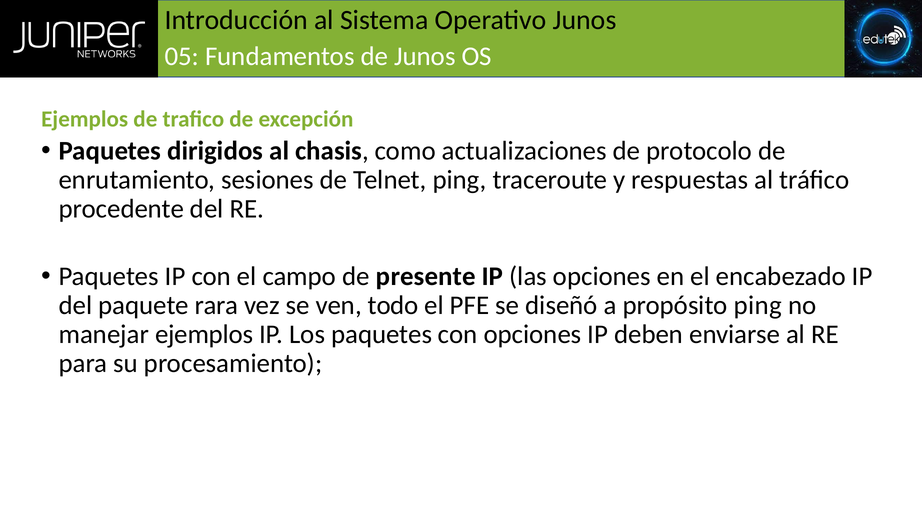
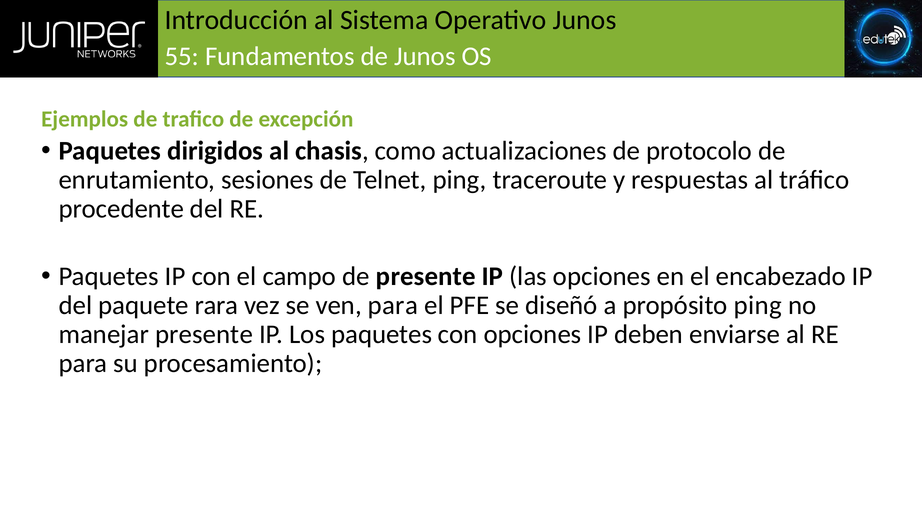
05: 05 -> 55 (182, 56)
ven todo: todo -> para (393, 305)
manejar ejemplos: ejemplos -> presente (204, 334)
